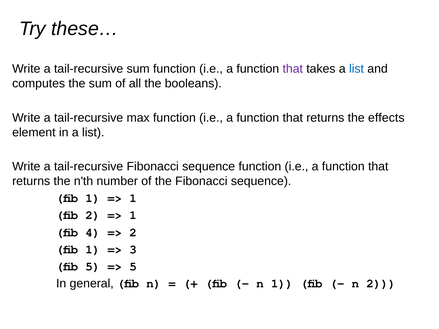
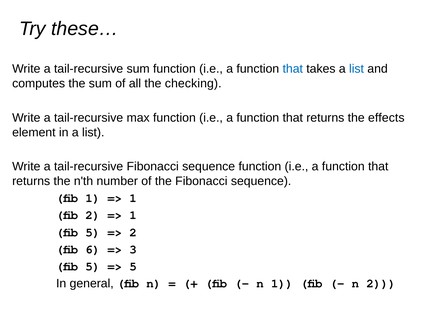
that colour: purple -> blue (293, 69)
booleans: booleans -> checking (193, 84)
4: 4 -> 5 (93, 233)
1: 1 -> 6 (93, 250)
